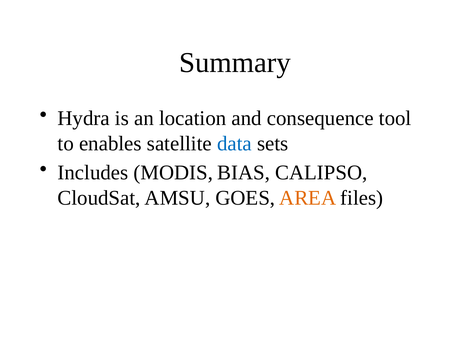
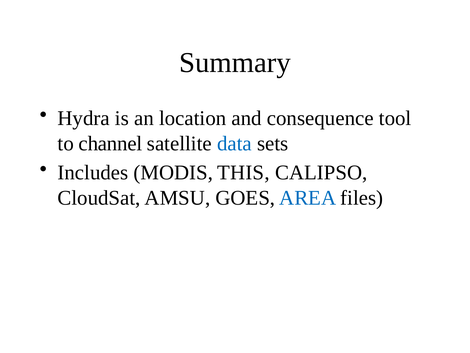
enables: enables -> channel (110, 143)
BIAS: BIAS -> THIS (243, 173)
AREA colour: orange -> blue (308, 198)
